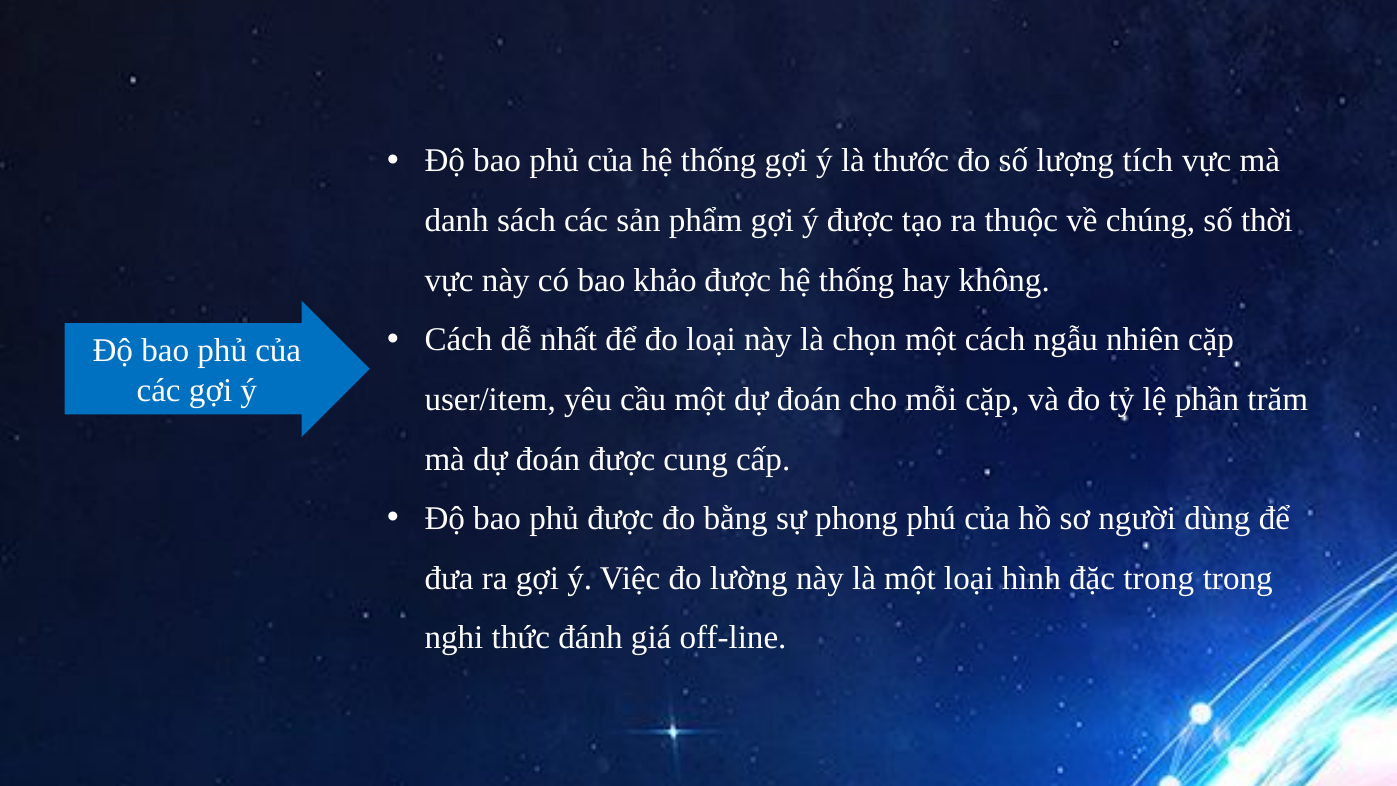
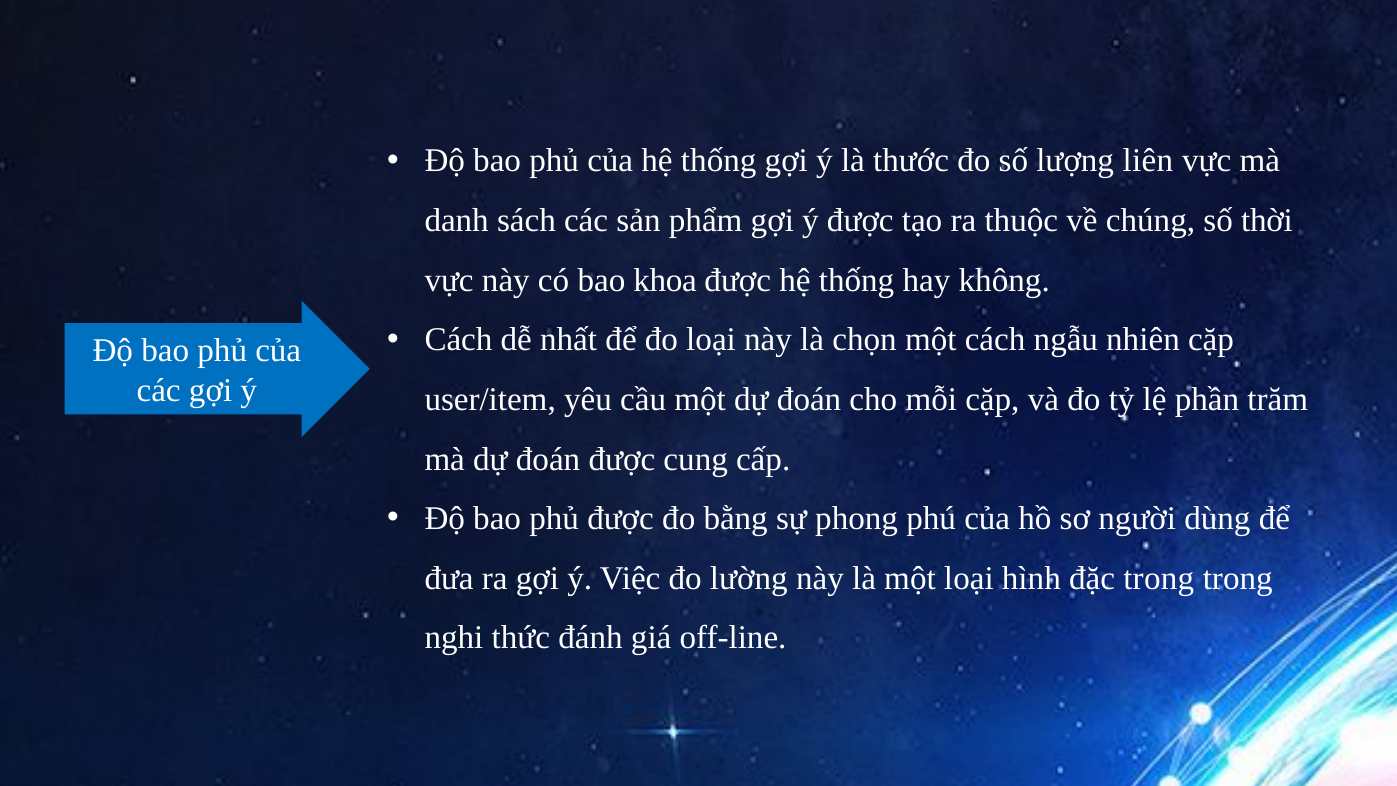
tích: tích -> liên (1148, 161)
khảo: khảo -> khoa (665, 280)
